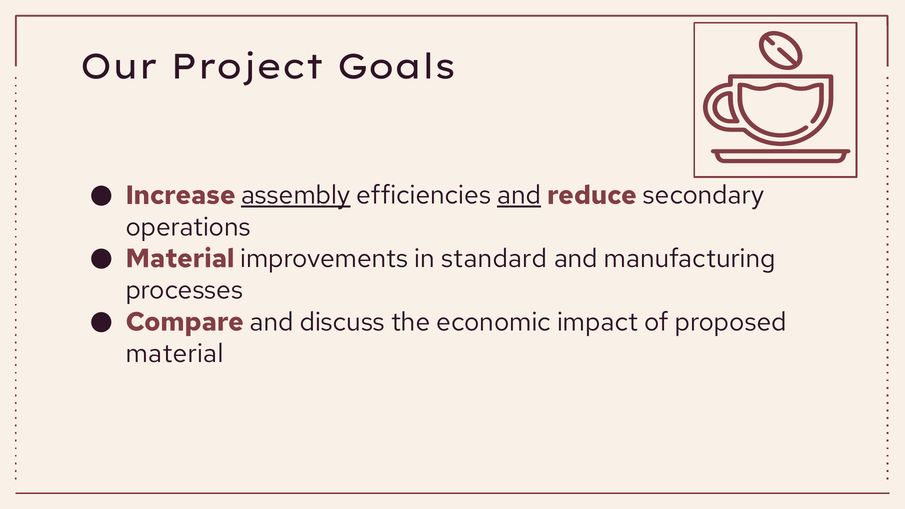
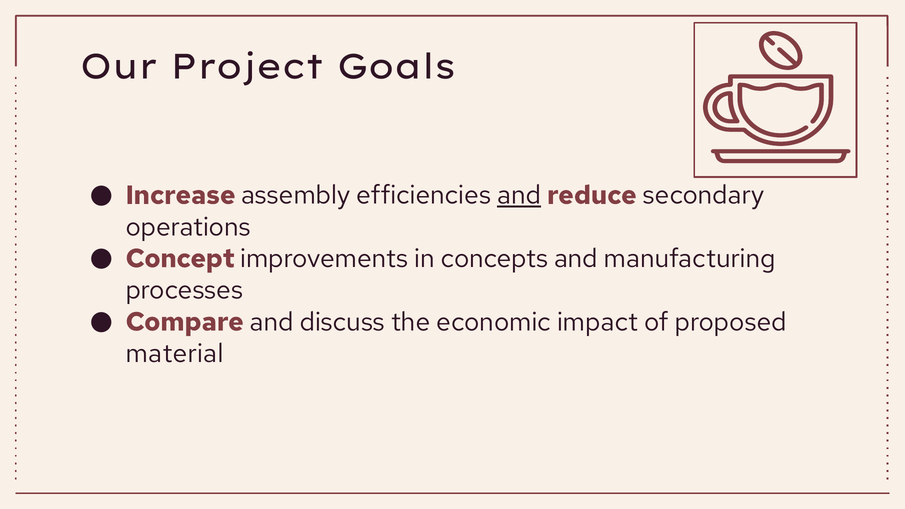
assembly underline: present -> none (296, 195)
Material: Material -> Concept (180, 259)
standard: standard -> concepts (494, 259)
